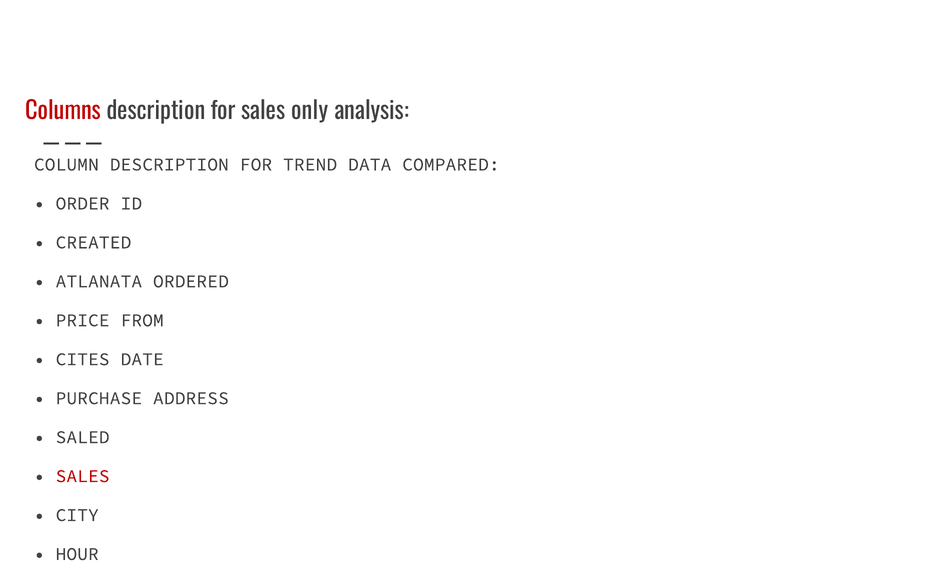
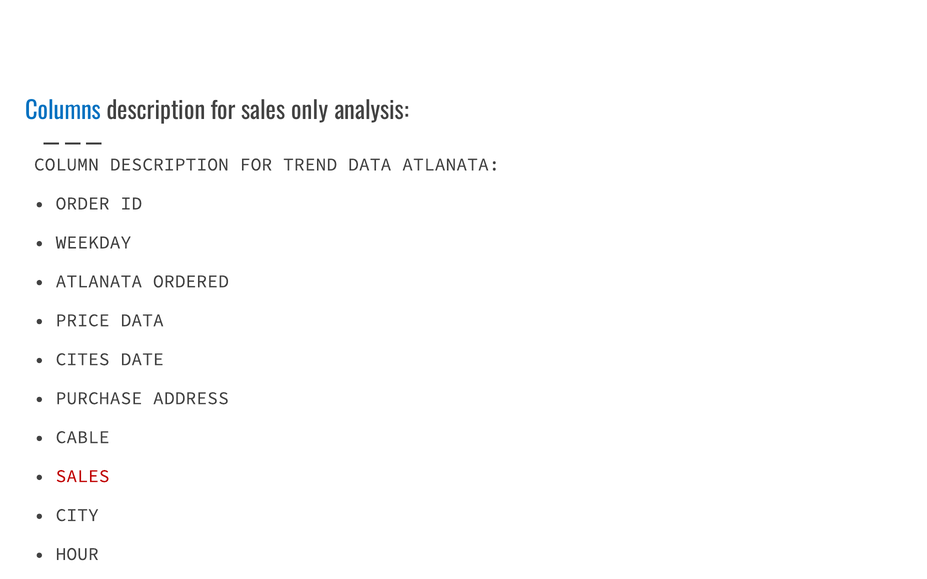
Columns colour: red -> blue (63, 111)
DATA COMPARED: COMPARED -> ATLANATA (451, 165)
CREATED: CREATED -> WEEKDAY (93, 243)
PRICE FROM: FROM -> DATA (142, 321)
SALED: SALED -> CABLE (83, 437)
